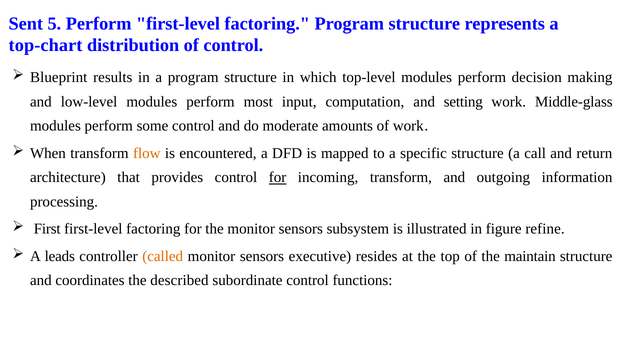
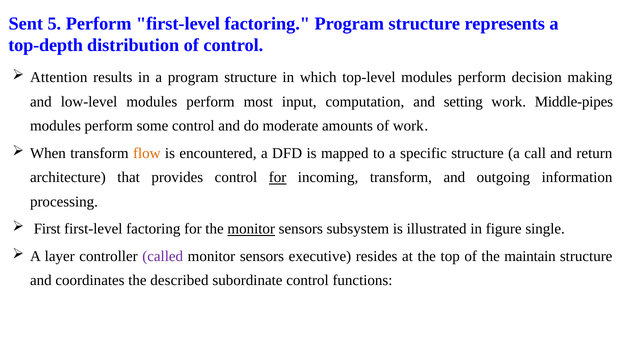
top-chart: top-chart -> top-depth (46, 45)
Blueprint: Blueprint -> Attention (59, 77)
Middle-glass: Middle-glass -> Middle-pipes (574, 102)
monitor underline: none -> present (251, 229)
refine: refine -> single (545, 229)
leads: leads -> layer (60, 256)
called colour: orange -> purple (163, 256)
